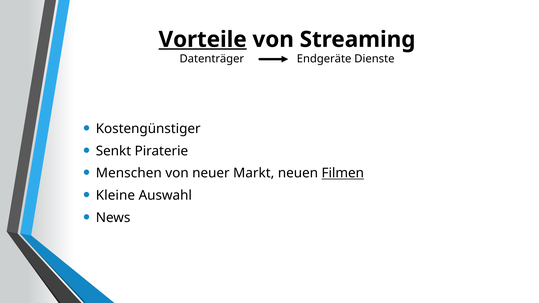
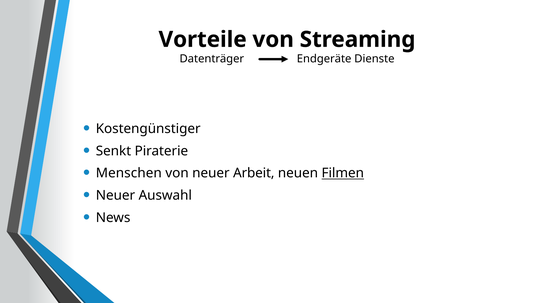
Vorteile underline: present -> none (203, 40)
Markt: Markt -> Arbeit (254, 173)
Kleine: Kleine -> Neuer (115, 195)
